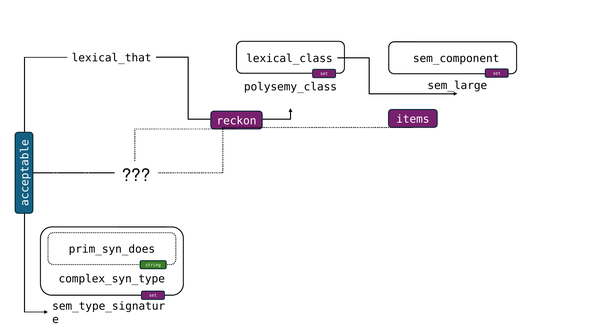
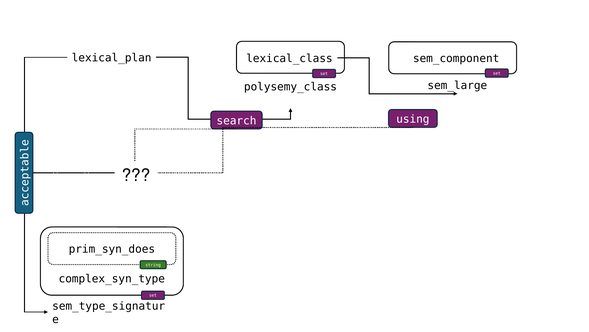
lexical_that: lexical_that -> lexical_plan (112, 58)
items: items -> using (413, 119)
reckon: reckon -> search (236, 121)
